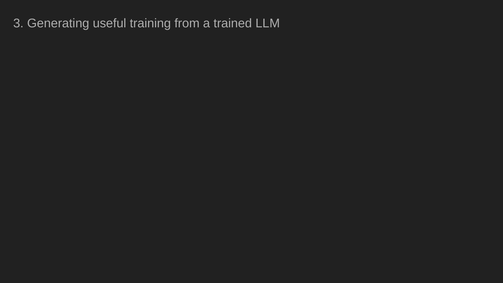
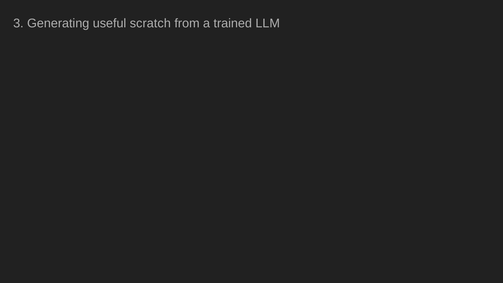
training: training -> scratch (150, 23)
